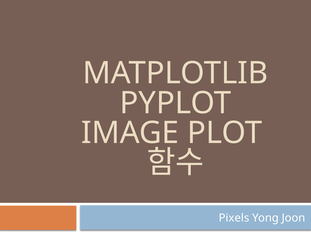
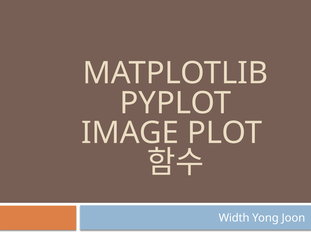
Pixels: Pixels -> Width (234, 218)
